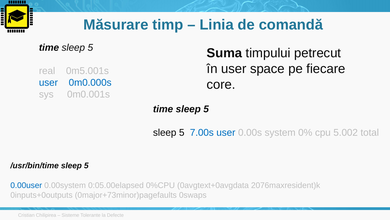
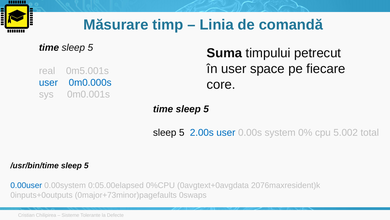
7.00s: 7.00s -> 2.00s (202, 132)
